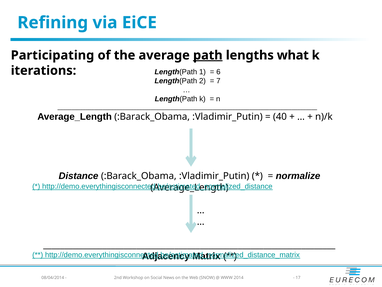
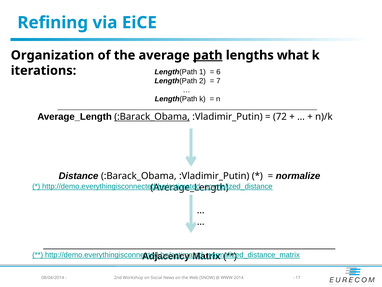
Participating: Participating -> Organization (53, 55)
:Barack_Obama underline: none -> present (152, 117)
40: 40 -> 72 (280, 117)
